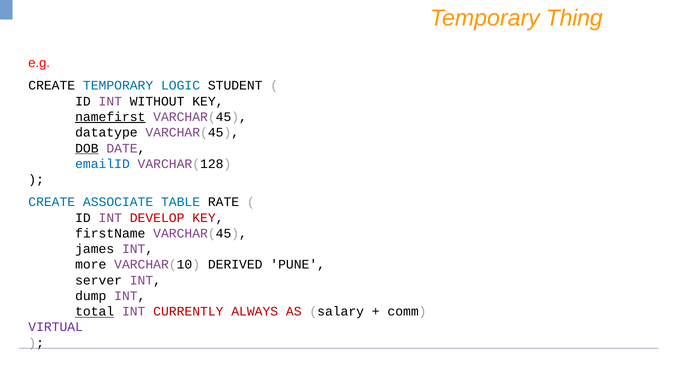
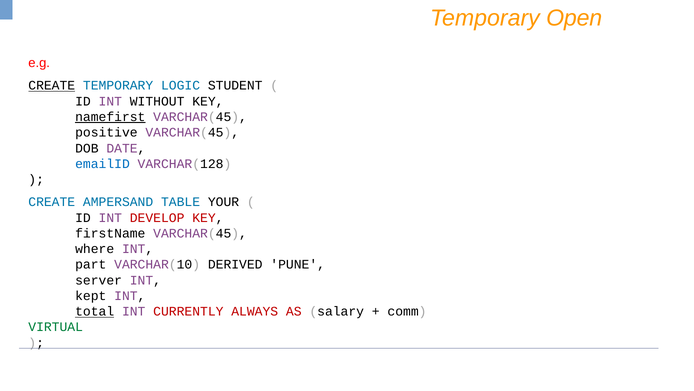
Thing: Thing -> Open (574, 18)
CREATE underline: none -> present (52, 86)
datatype: datatype -> positive (106, 132)
DOB underline: present -> none (87, 148)
ASSOCIATE: ASSOCIATE -> AMPERSAND (118, 202)
RATE: RATE -> YOUR (224, 202)
james: james -> where (95, 249)
more: more -> part (91, 264)
dump: dump -> kept (91, 295)
VIRTUAL colour: purple -> green (56, 327)
